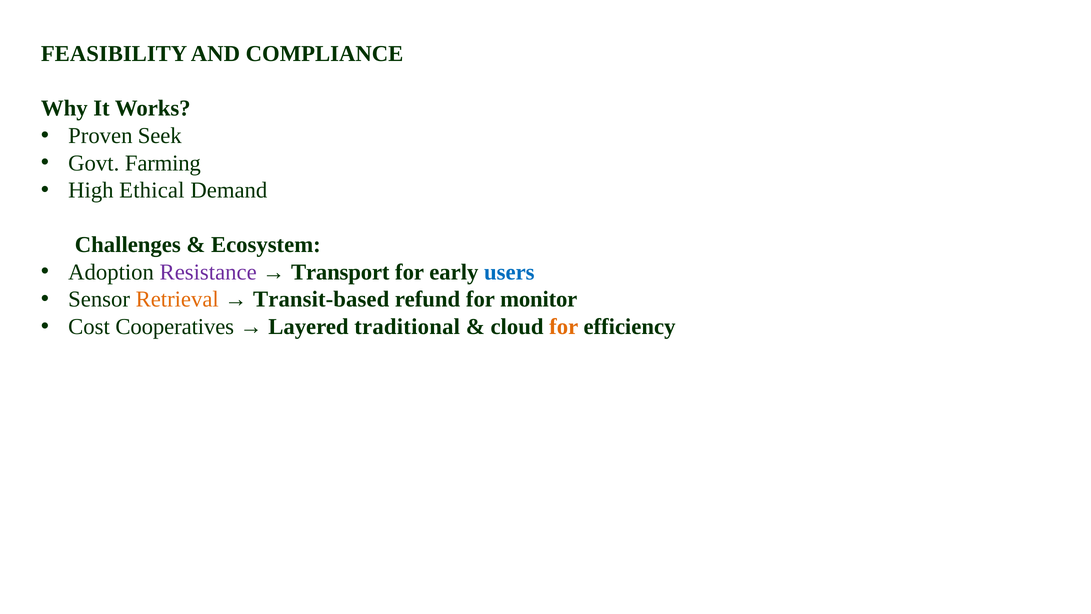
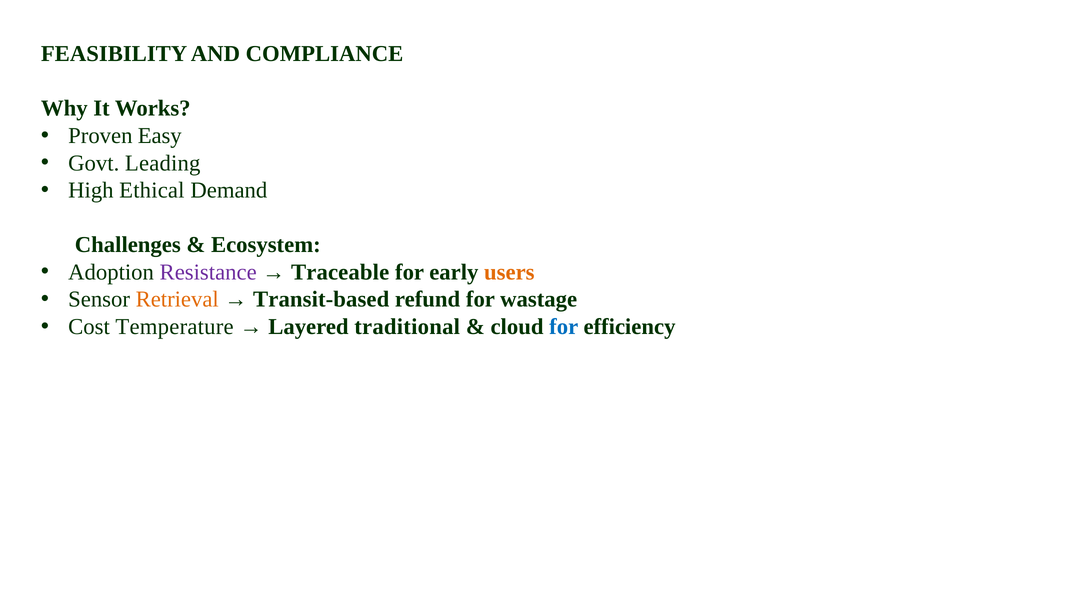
Seek: Seek -> Easy (160, 136)
Farming: Farming -> Leading (163, 163)
Transport: Transport -> Traceable (340, 272)
users colour: blue -> orange (509, 272)
monitor: monitor -> wastage (539, 299)
Cooperatives: Cooperatives -> Temperature (175, 327)
for colour: orange -> blue (564, 327)
